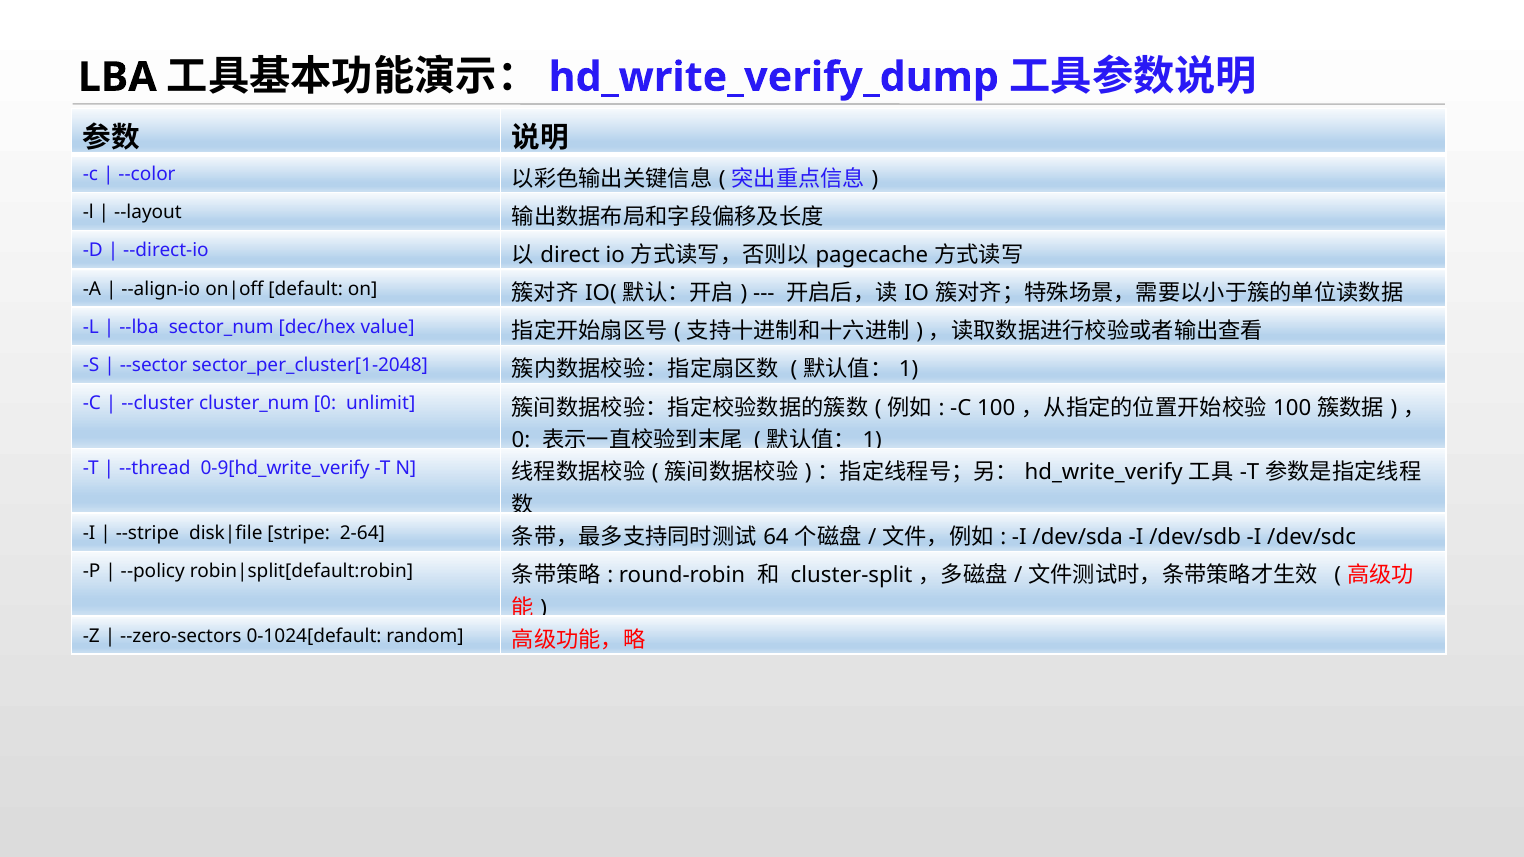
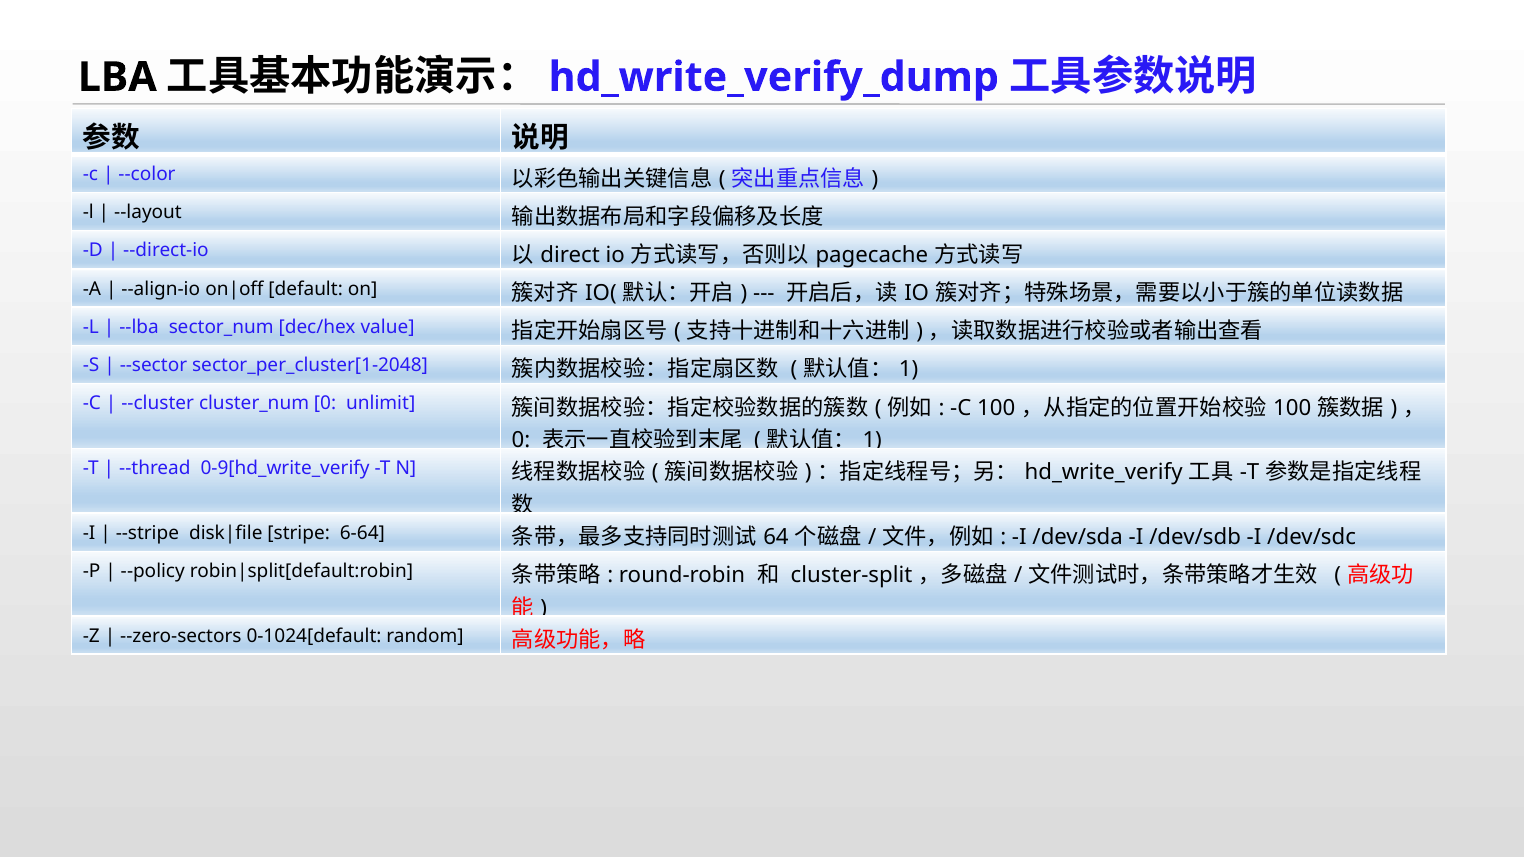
2-64: 2-64 -> 6-64 (362, 533)
